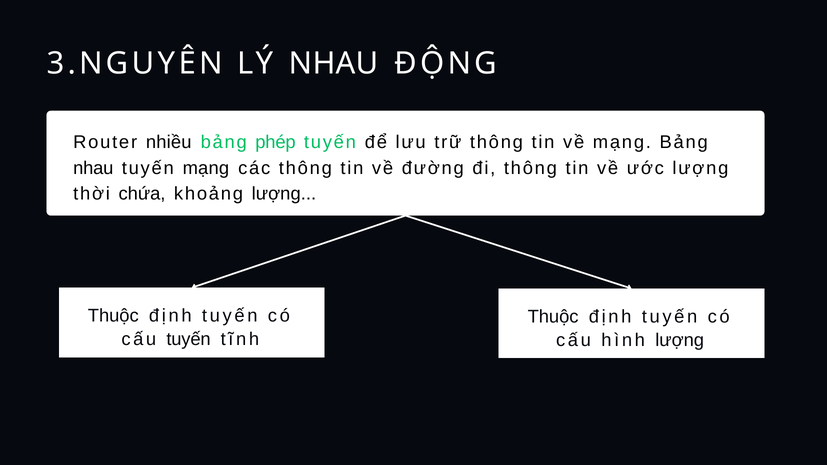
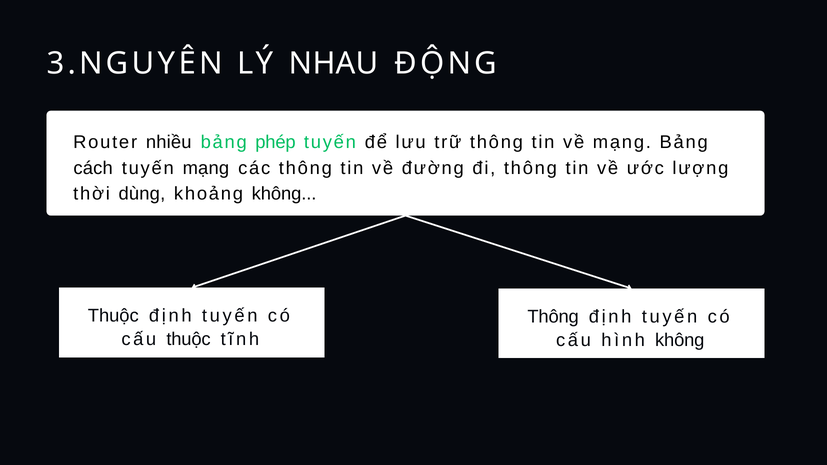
nhau: nhau -> cách (93, 168)
chứa: chứa -> dùng (142, 194)
khoảng lượng: lượng -> không (284, 194)
Thuộc: Thuộc -> Thông (553, 317)
cấu tuyến: tuyến -> thuộc (189, 339)
hình lượng: lượng -> không (680, 340)
